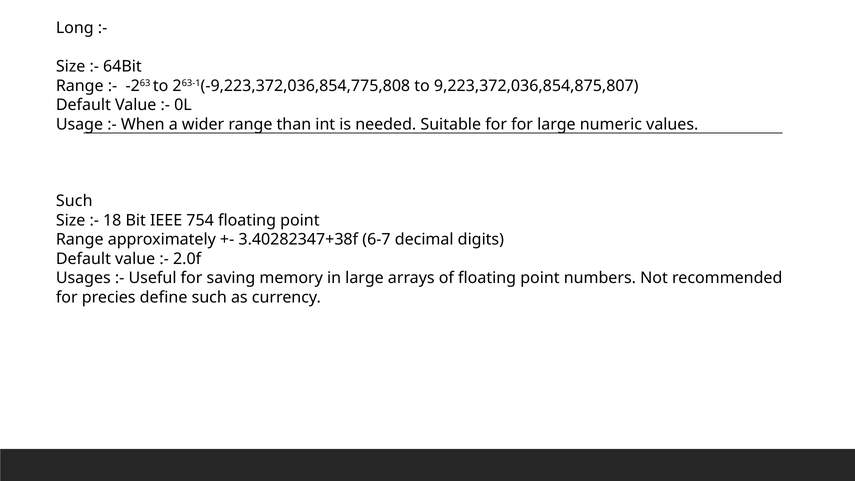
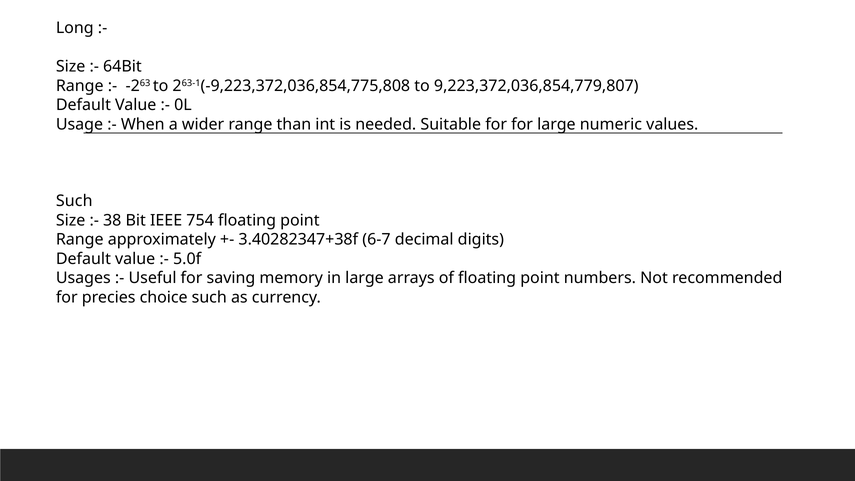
9,223,372,036,854,875,807: 9,223,372,036,854,875,807 -> 9,223,372,036,854,779,807 (536, 86)
18: 18 -> 38 (112, 220)
2.0f: 2.0f -> 5.0f (187, 259)
define: define -> choice (164, 297)
